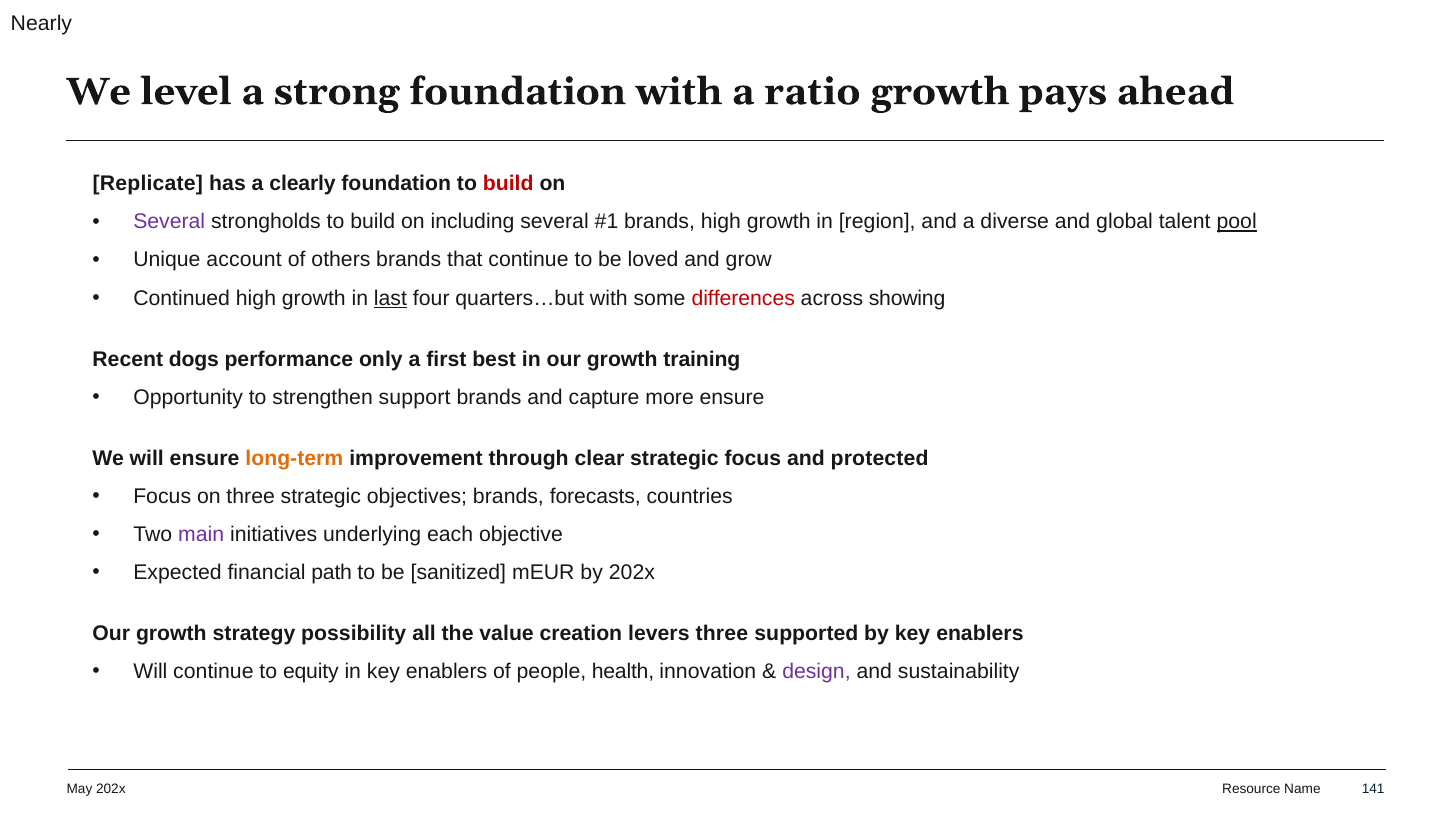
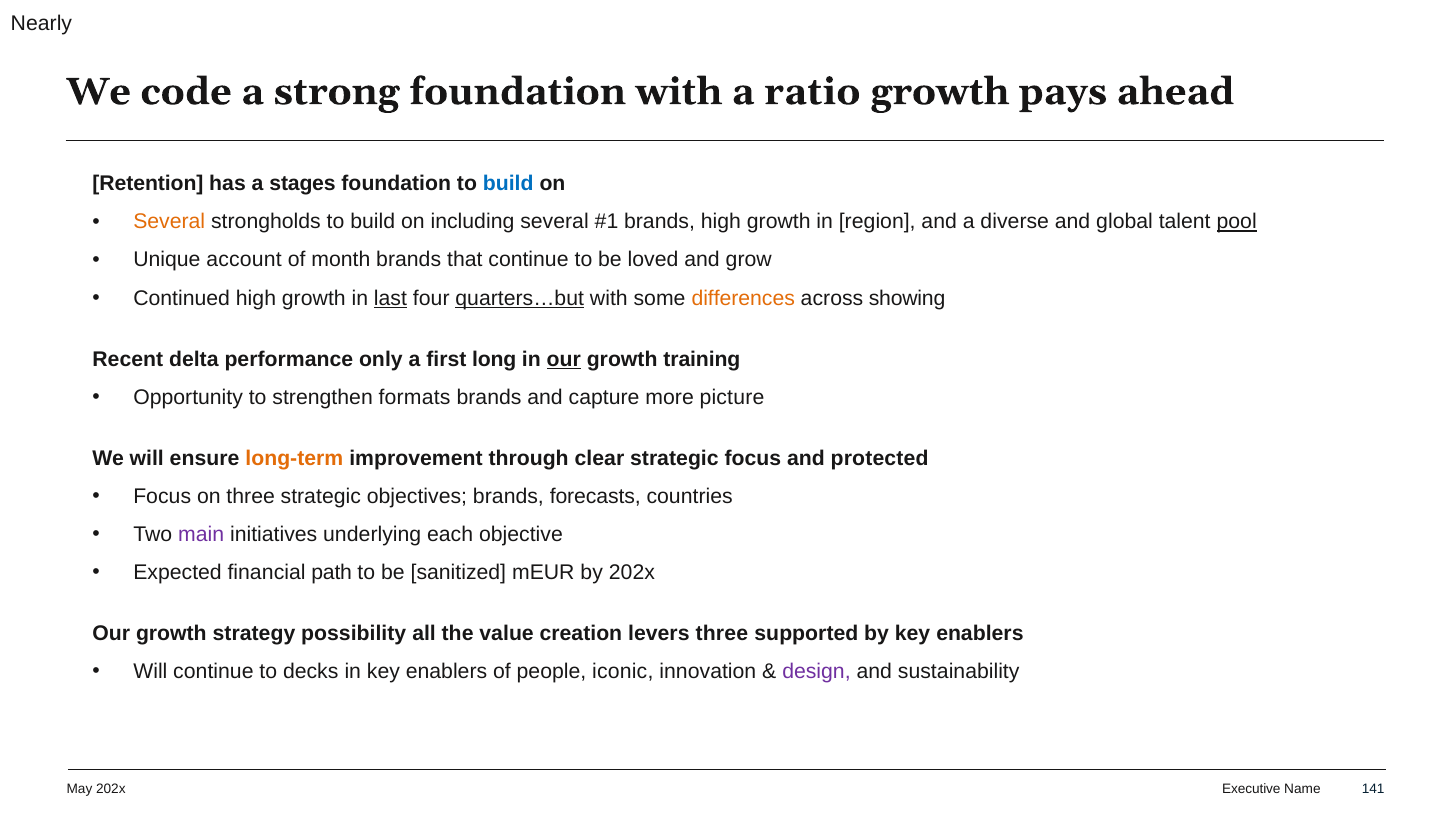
level: level -> code (186, 92)
Replicate: Replicate -> Retention (148, 184)
clearly: clearly -> stages (303, 184)
build colour: red -> blue (508, 184)
Several colour: purple -> orange (169, 222)
others: others -> month (341, 260)
quarters…but underline: none -> present (520, 298)
differences colour: red -> orange (743, 298)
dogs: dogs -> delta (194, 359)
best: best -> long (494, 359)
our underline: none -> present (564, 359)
support: support -> formats (415, 397)
more ensure: ensure -> picture (732, 397)
equity: equity -> decks (311, 671)
health: health -> iconic (623, 671)
Resource: Resource -> Executive (1251, 789)
